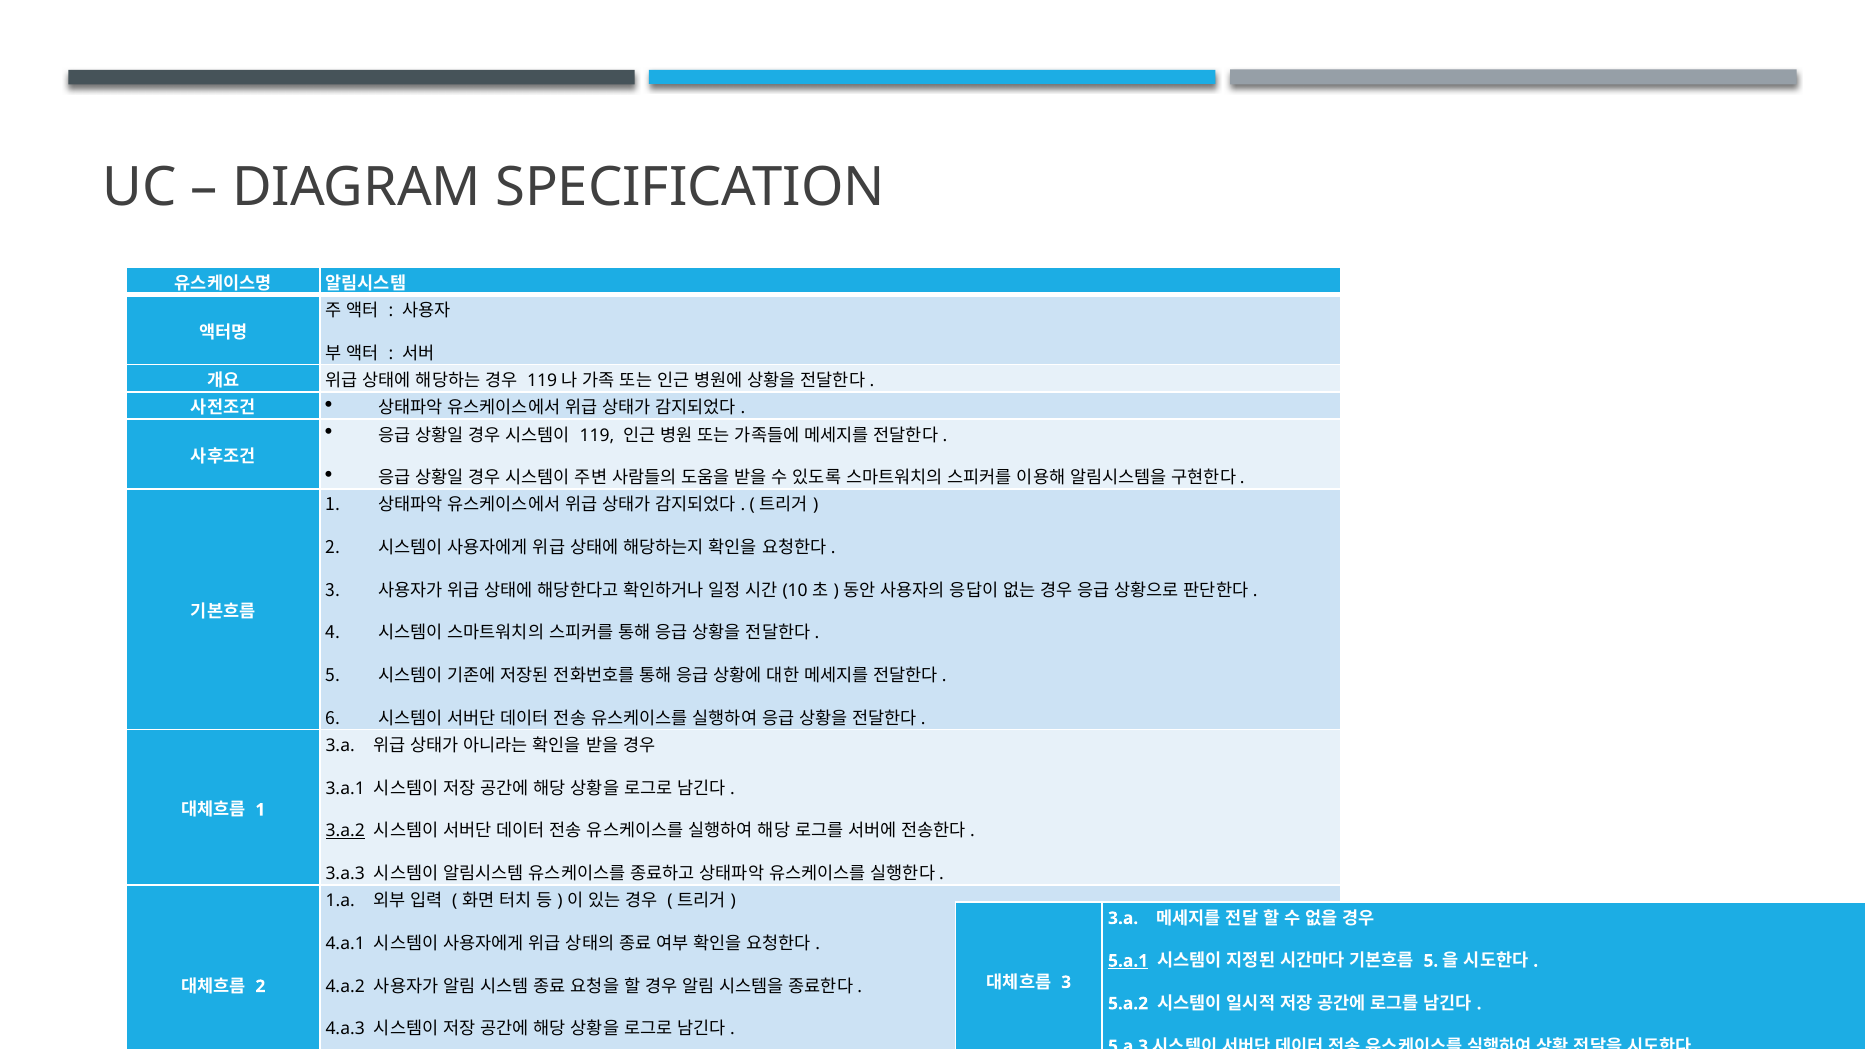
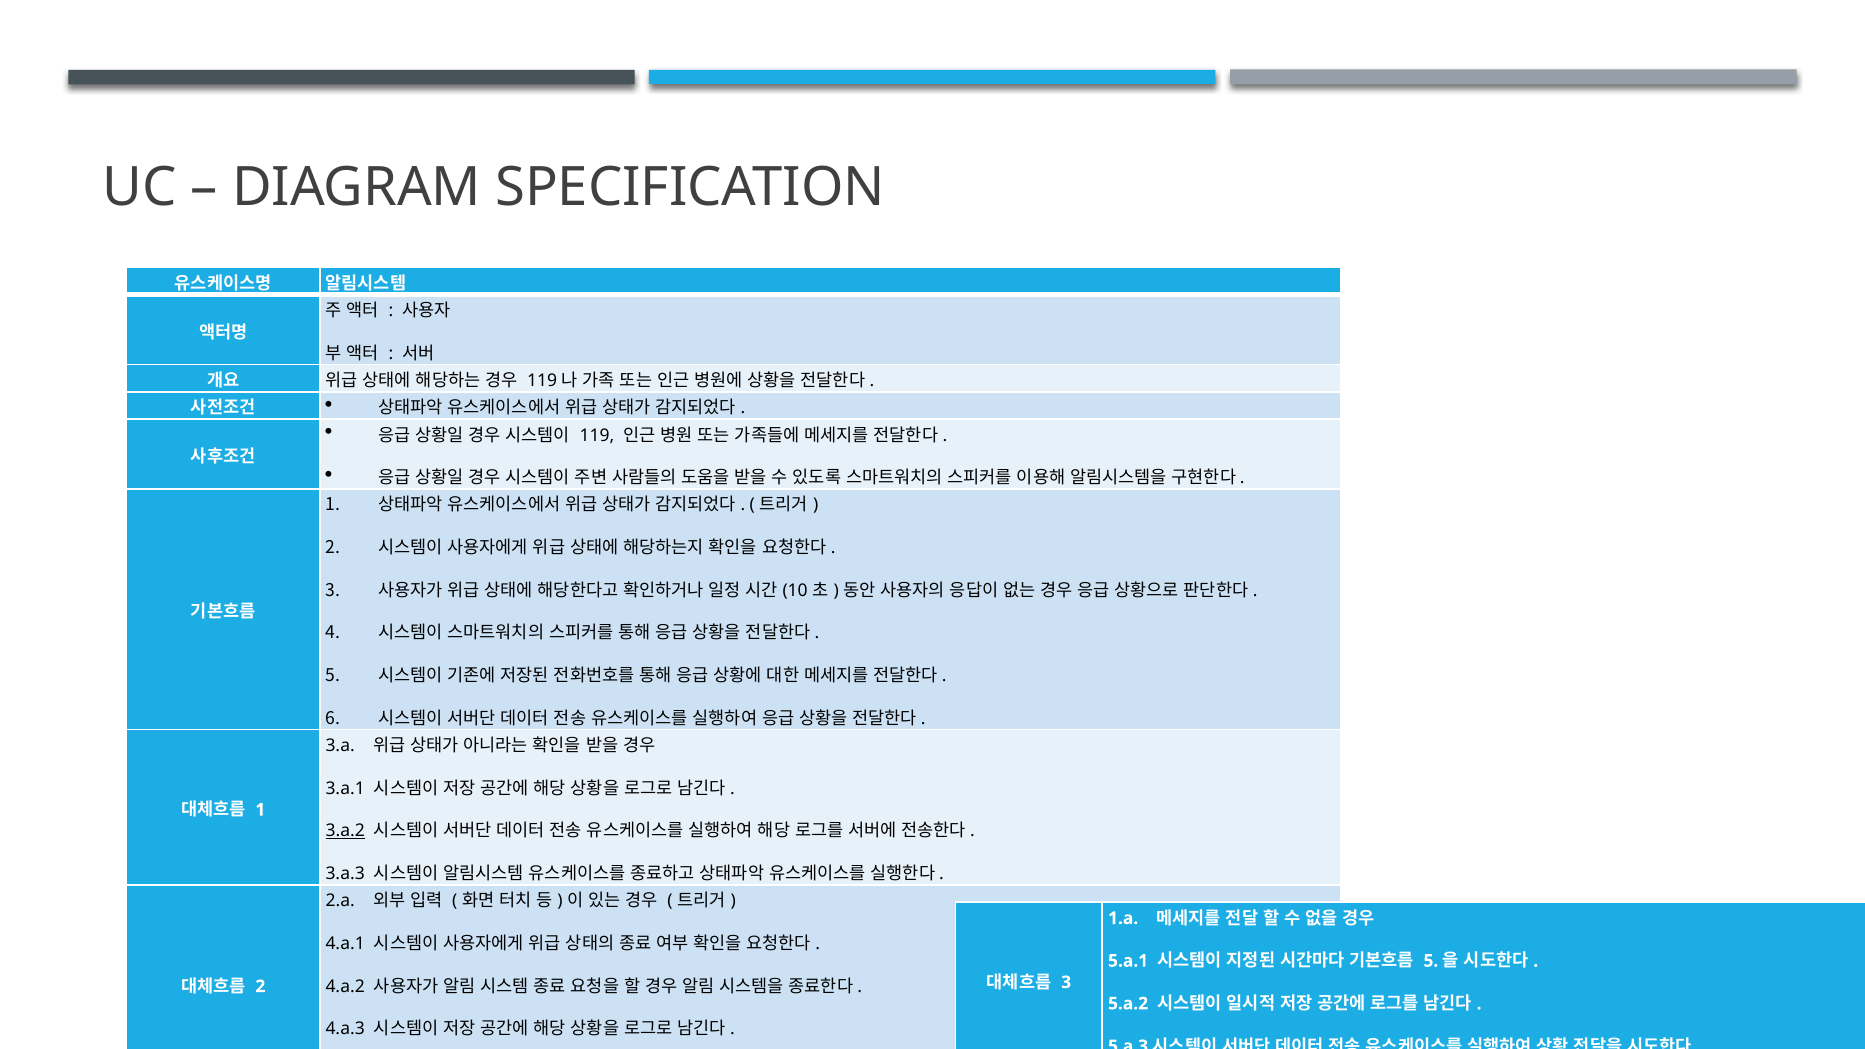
1.a: 1.a -> 2.a (340, 901)
3.a: 3.a -> 1.a (1123, 918)
5.a.1 underline: present -> none (1128, 961)
